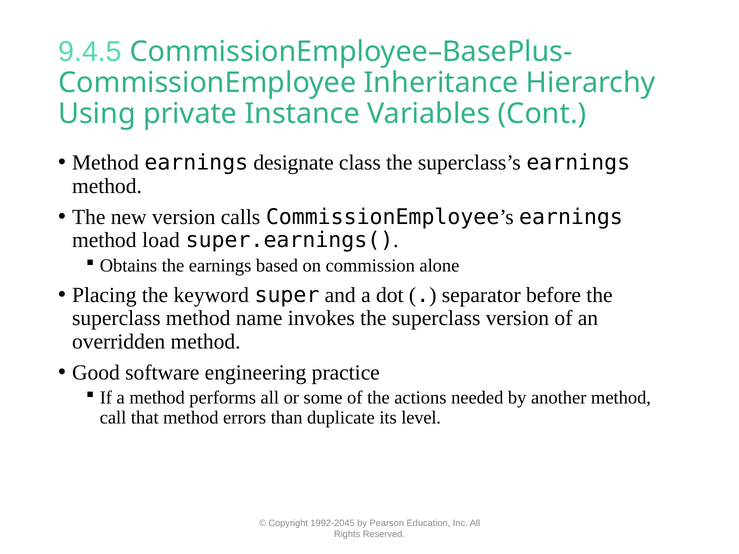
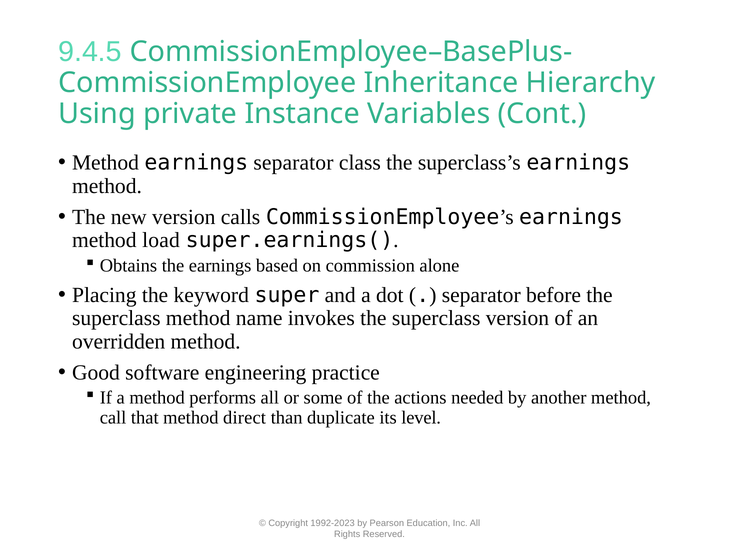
earnings designate: designate -> separator (293, 163)
errors: errors -> direct (245, 418)
1992-2045: 1992-2045 -> 1992-2023 (333, 524)
